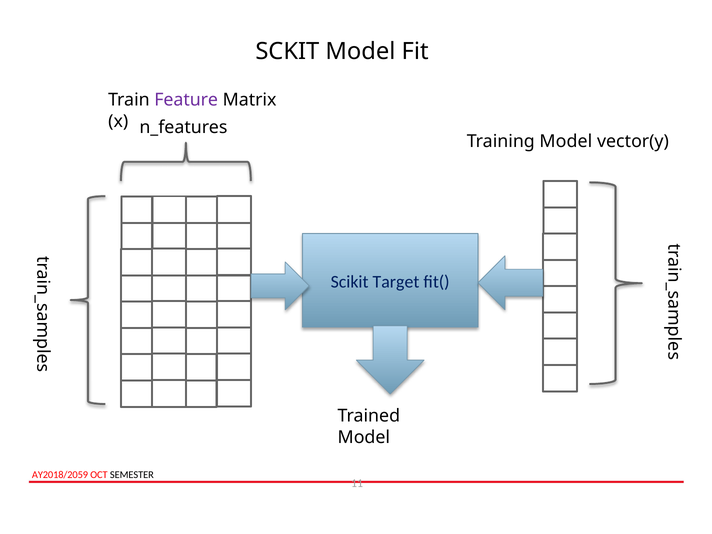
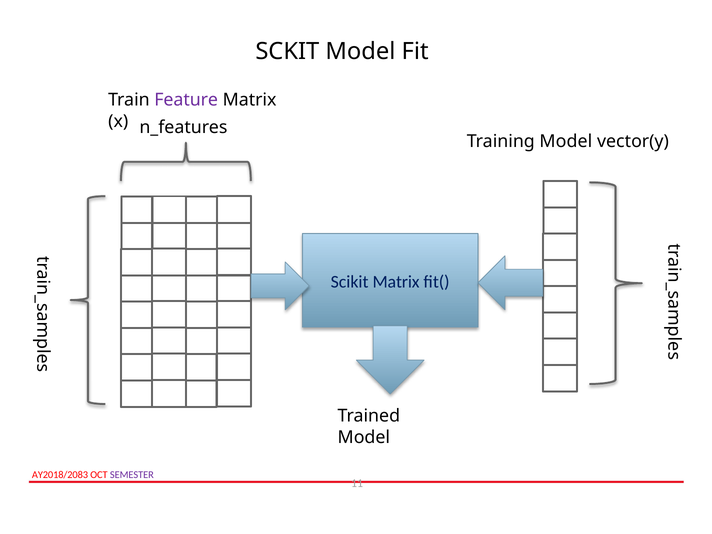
Scikit Target: Target -> Matrix (396, 282)
AY2018/2059: AY2018/2059 -> AY2018/2083 (60, 475)
SEMESTER colour: black -> purple (132, 475)
